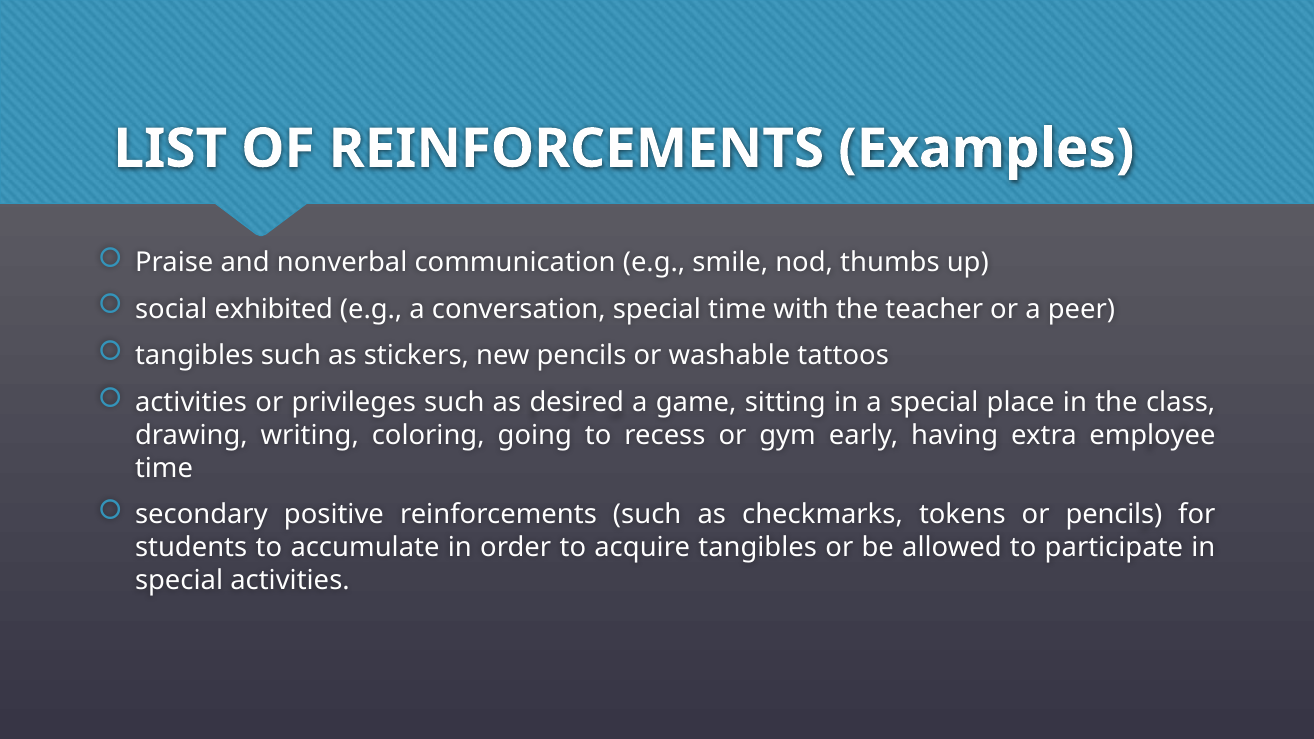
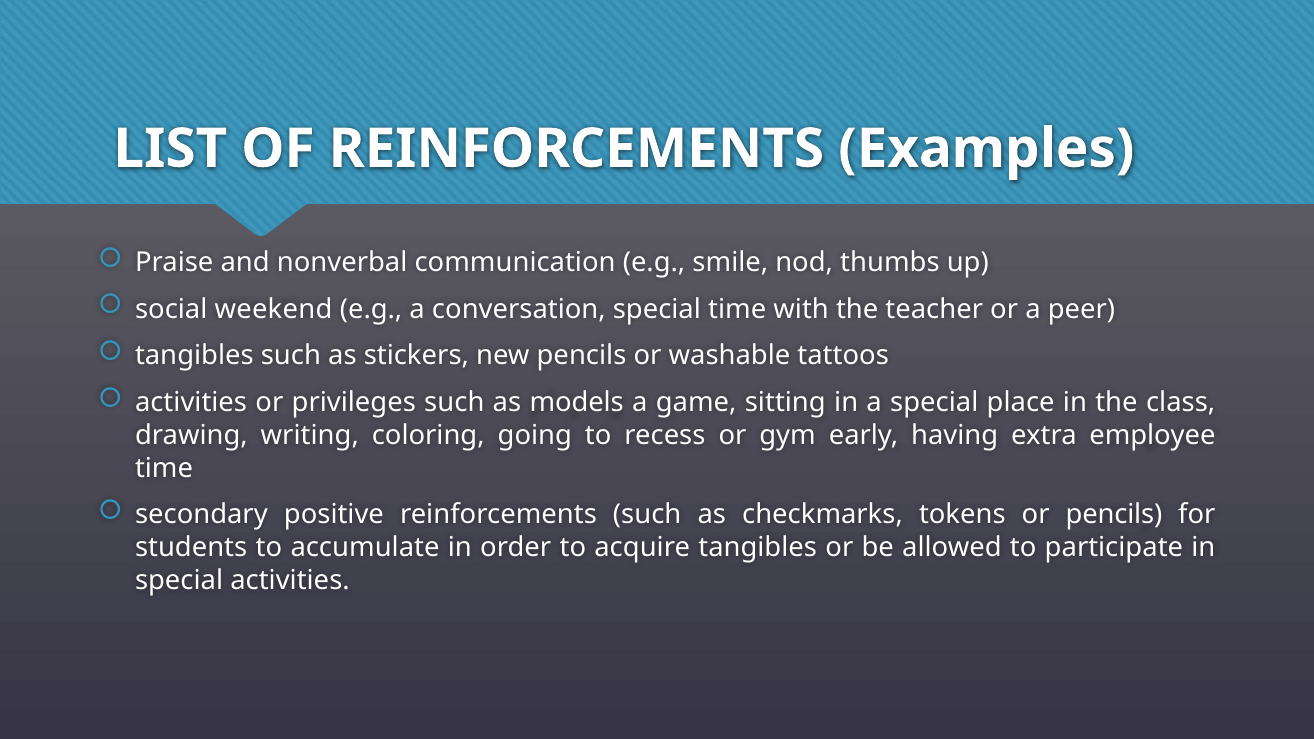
exhibited: exhibited -> weekend (273, 309)
desired: desired -> models (577, 403)
